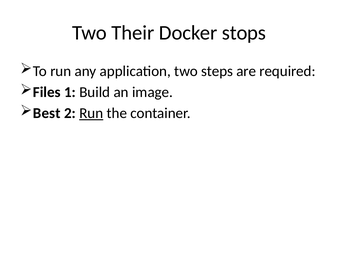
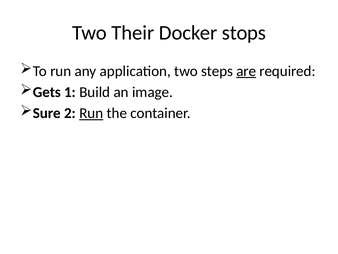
are underline: none -> present (246, 71)
Files: Files -> Gets (47, 92)
Best: Best -> Sure (47, 113)
